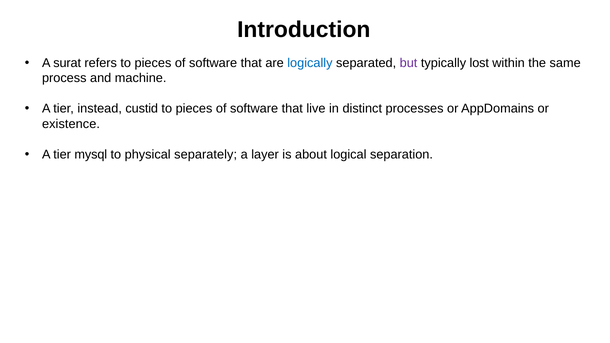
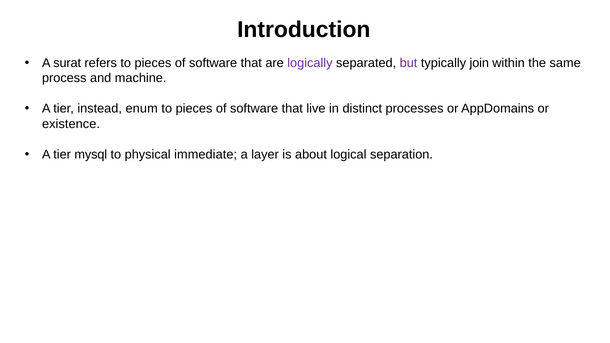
logically colour: blue -> purple (310, 63)
lost: lost -> join (479, 63)
custid: custid -> enum (142, 109)
separately: separately -> immediate (206, 155)
